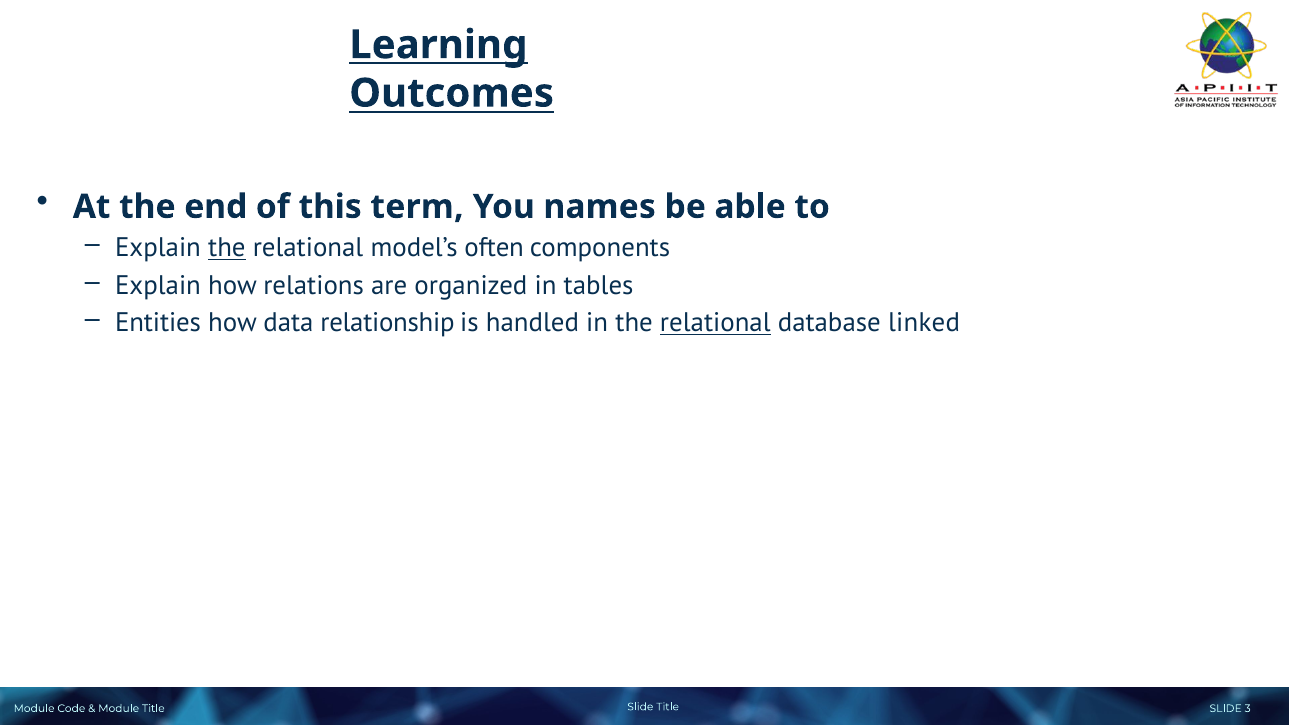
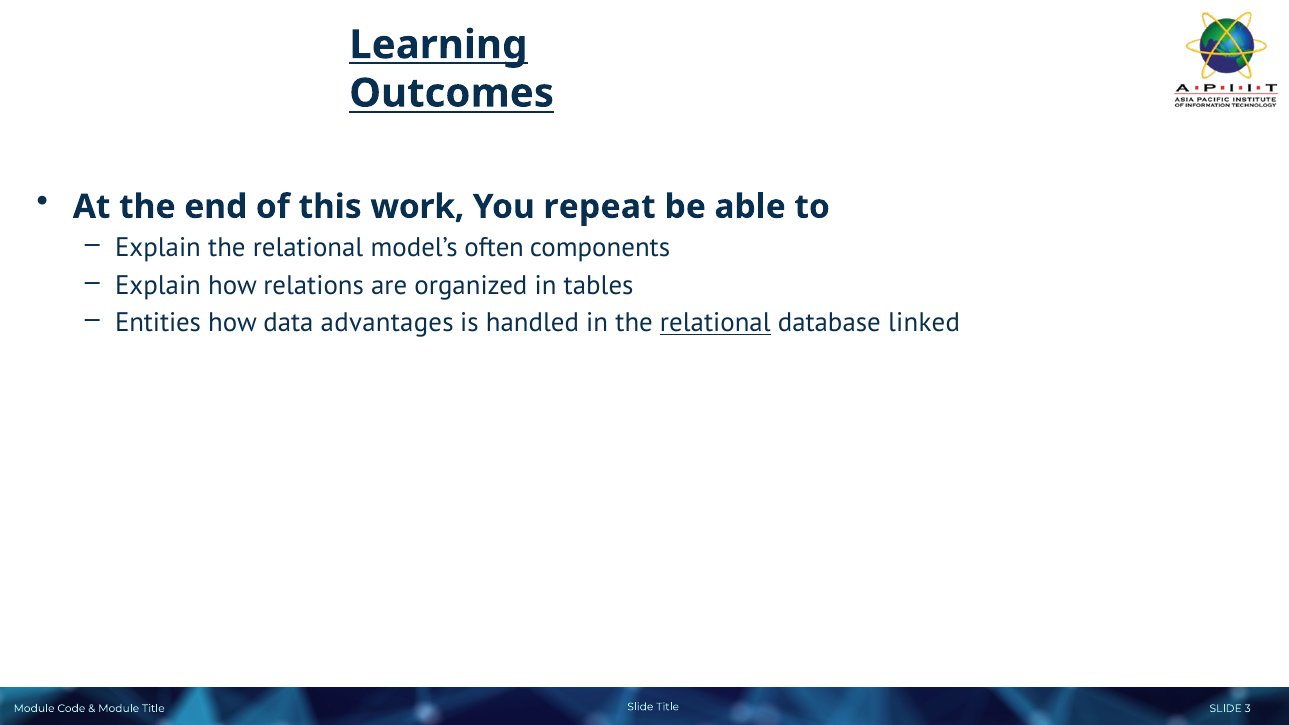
term: term -> work (417, 207)
names: names -> repeat (600, 207)
the underline: present -> none (227, 248)
relationship: relationship -> advantages (387, 323)
